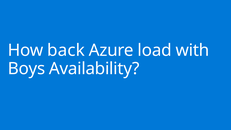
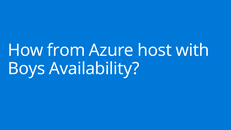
back: back -> from (66, 50)
load: load -> host (155, 50)
